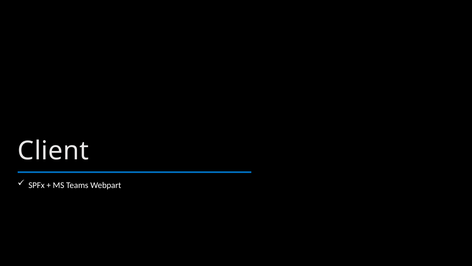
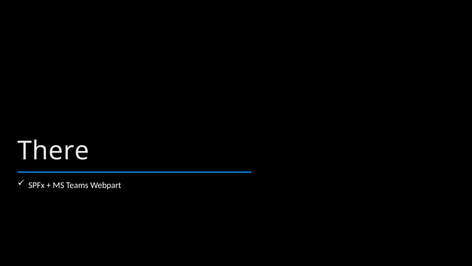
Client: Client -> There (53, 150)
